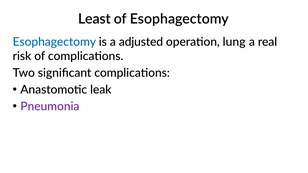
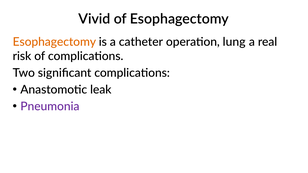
Least: Least -> Vivid (94, 19)
Esophagectomy colour: blue -> orange (54, 42)
adjusted: adjusted -> catheter (141, 42)
